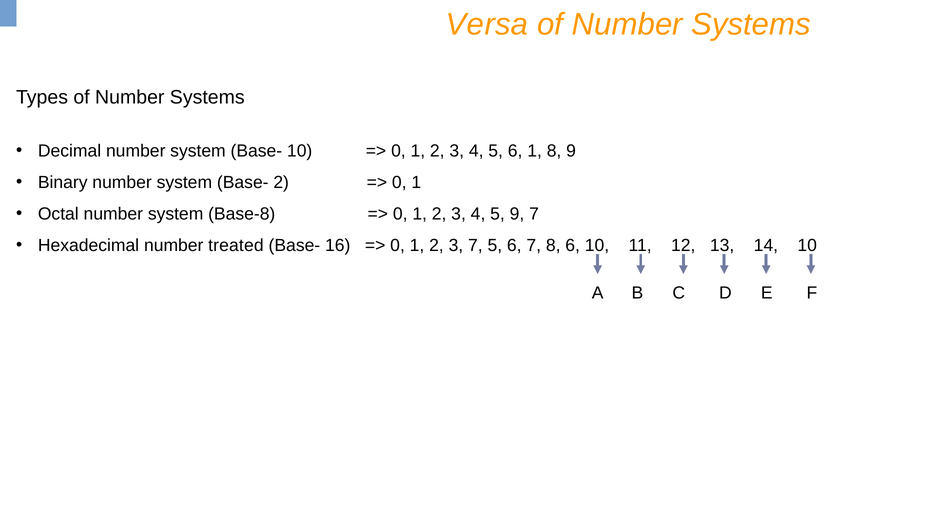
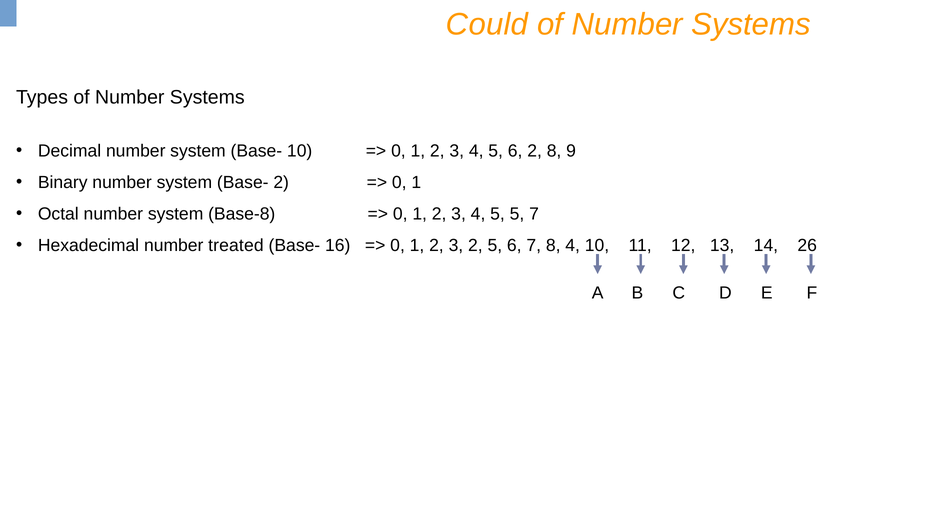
Versa: Versa -> Could (487, 24)
6 1: 1 -> 2 (535, 151)
5 9: 9 -> 5 (517, 214)
3 7: 7 -> 2 (475, 246)
8 6: 6 -> 4 (573, 246)
14 10: 10 -> 26 (807, 246)
